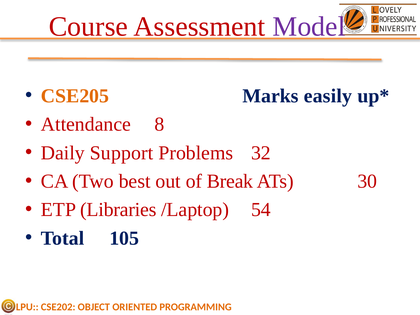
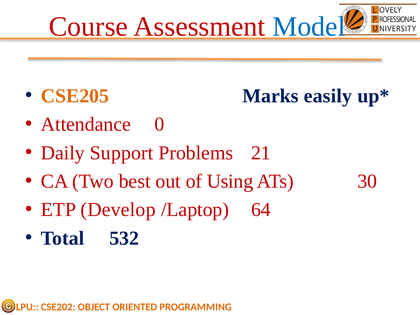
Model colour: purple -> blue (309, 27)
8: 8 -> 0 (160, 124)
32: 32 -> 21 (261, 153)
Break: Break -> Using (230, 181)
Libraries: Libraries -> Develop (118, 210)
54: 54 -> 64 (261, 210)
105: 105 -> 532 (124, 238)
